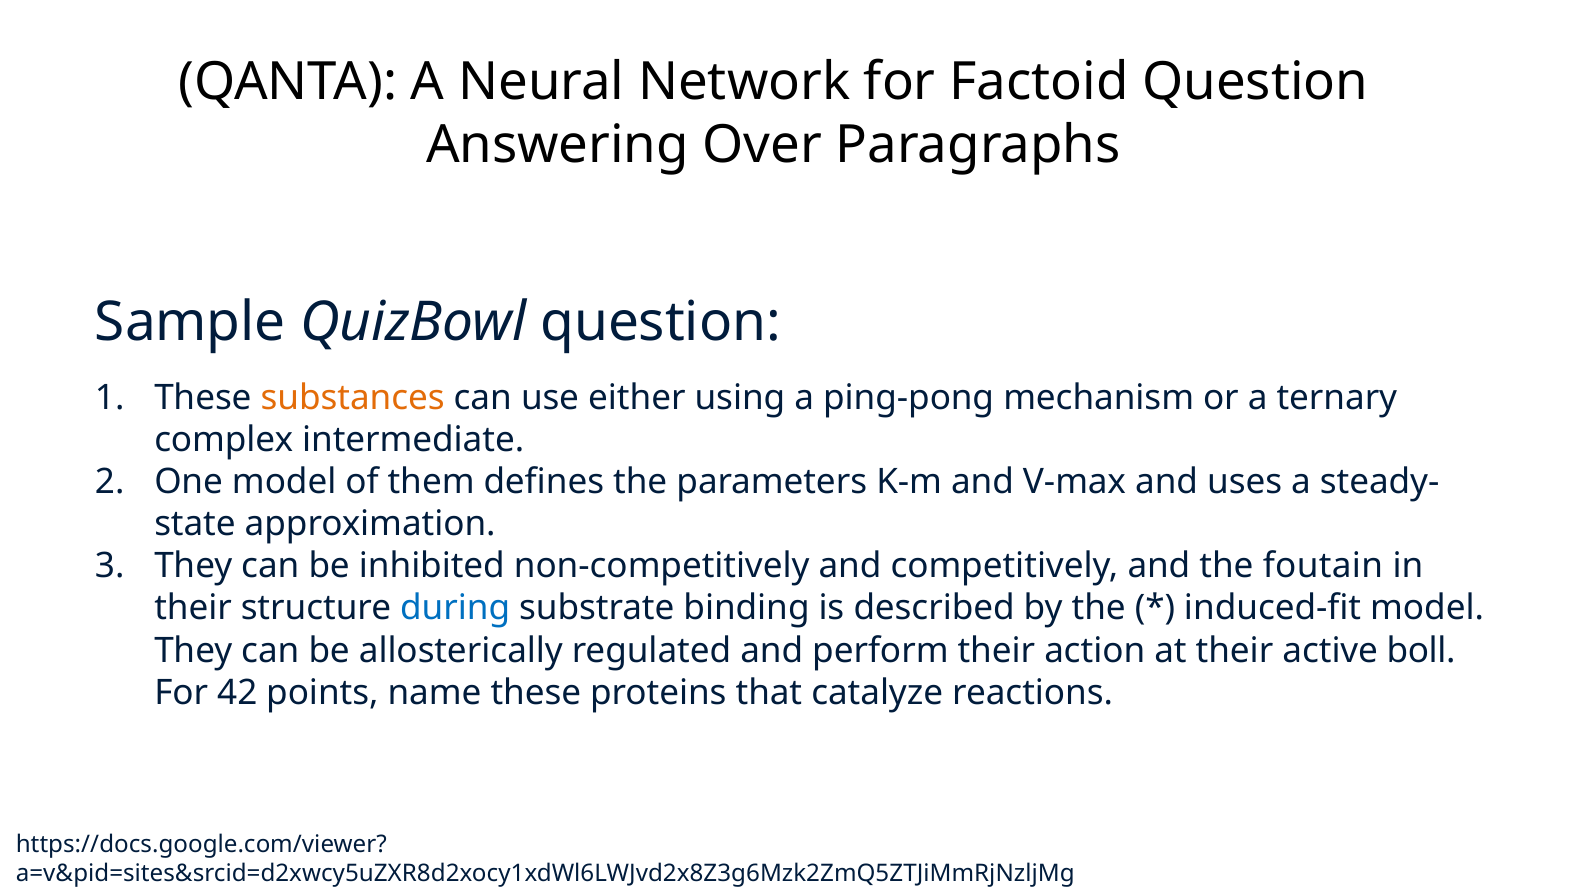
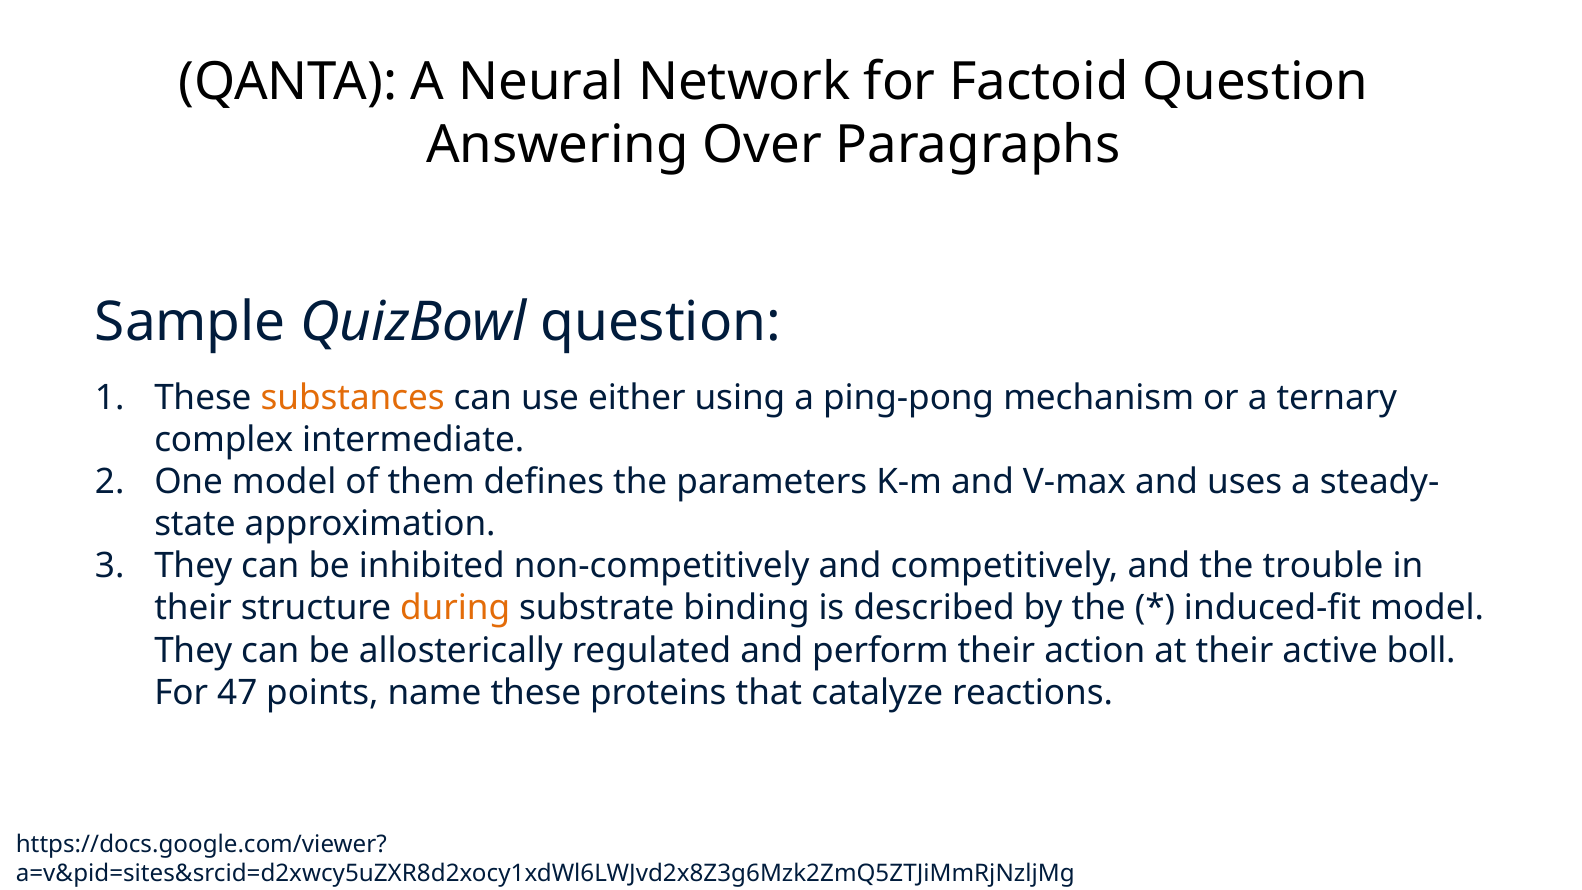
foutain: foutain -> trouble (1323, 566)
during colour: blue -> orange (455, 608)
42: 42 -> 47 (237, 693)
